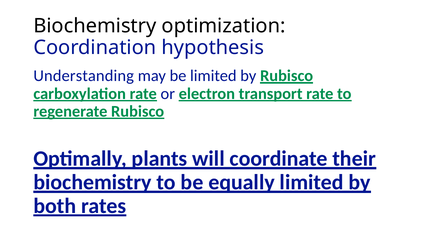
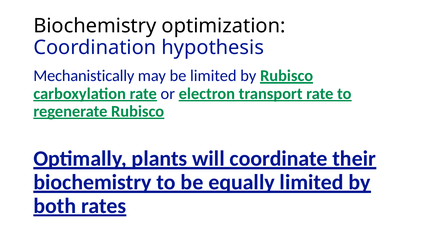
Understanding: Understanding -> Mechanistically (84, 76)
